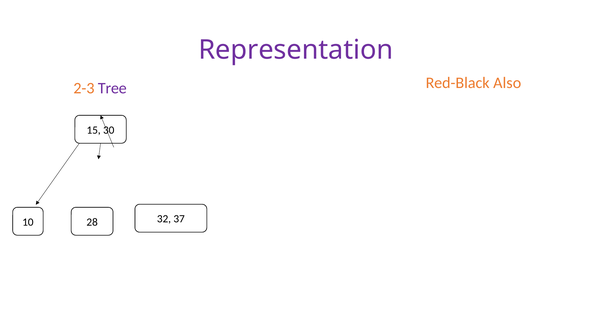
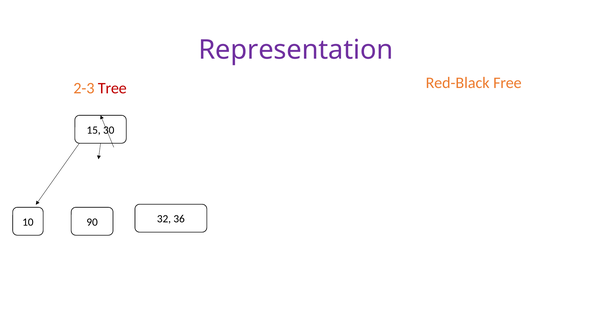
Tree colour: purple -> red (112, 88)
Also: Also -> Free (507, 83)
28: 28 -> 90 (92, 222)
37: 37 -> 36 (179, 219)
